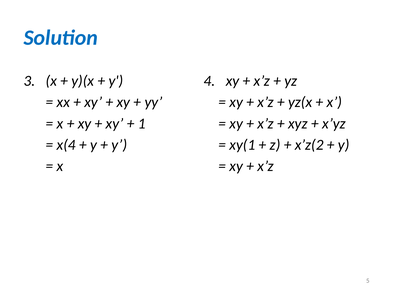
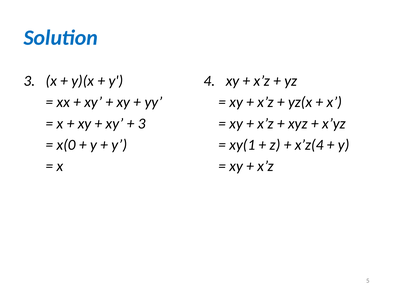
1: 1 -> 3 (142, 124)
x(4: x(4 -> x(0 (66, 145)
x’z(2: x’z(2 -> x’z(4 (309, 145)
